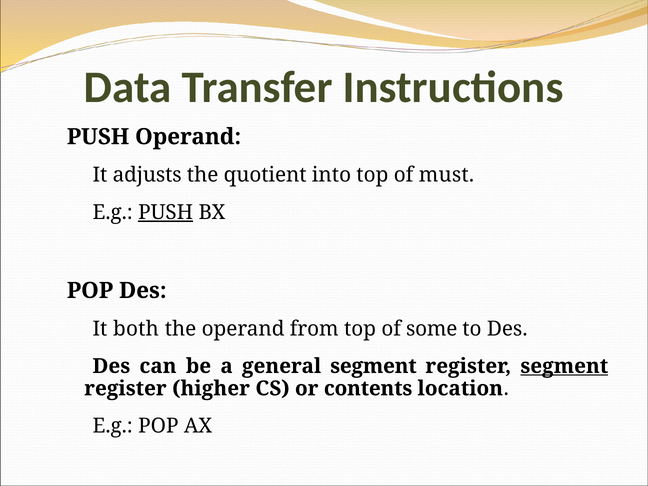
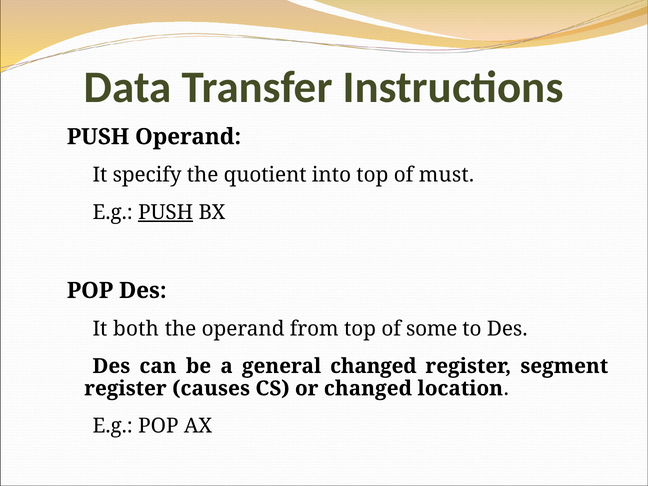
adjusts: adjusts -> specify (147, 175)
general segment: segment -> changed (373, 366)
segment underline: present -> none (564, 366)
higher: higher -> causes (211, 388)
or contents: contents -> changed (368, 388)
